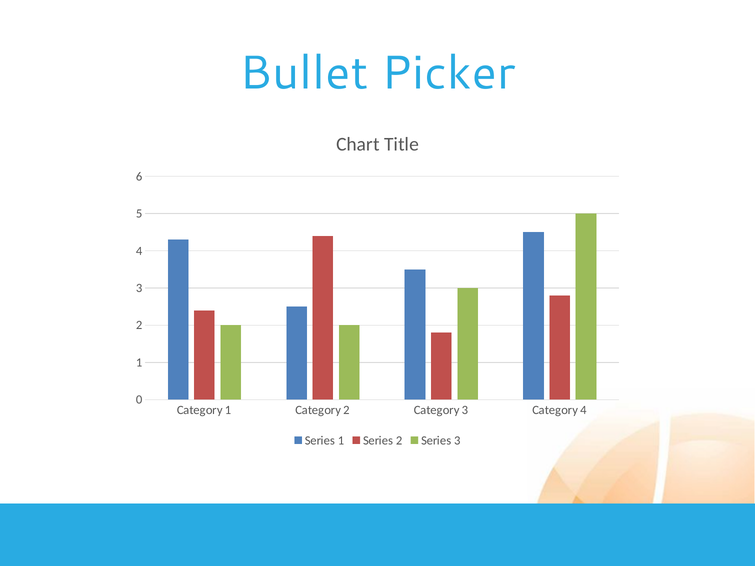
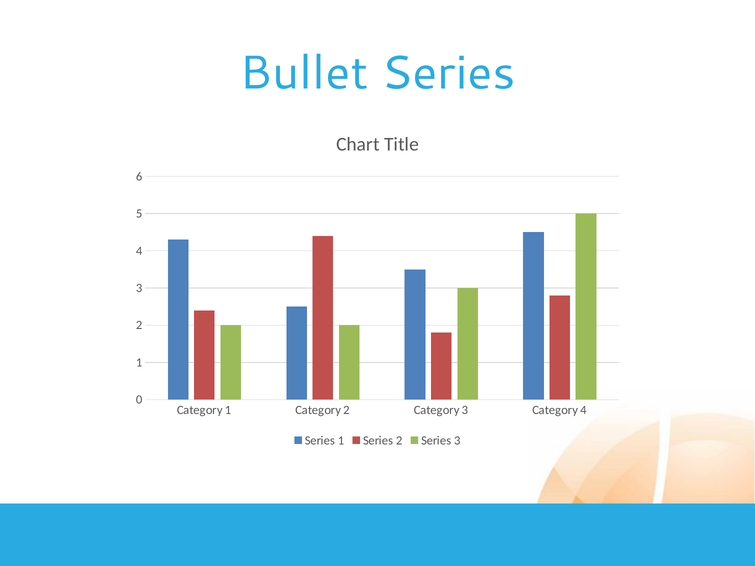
Bullet Picker: Picker -> Series (449, 73)
